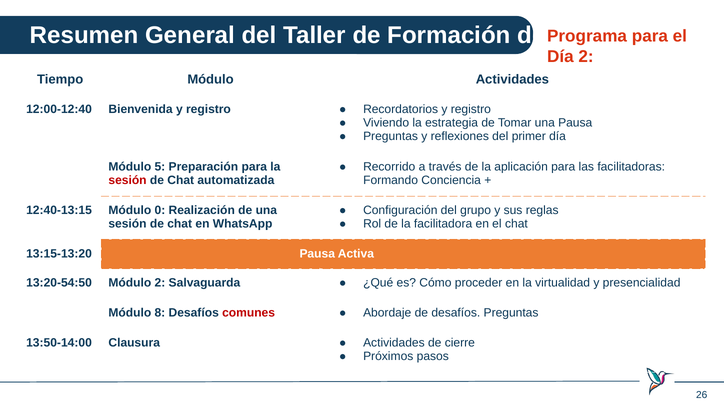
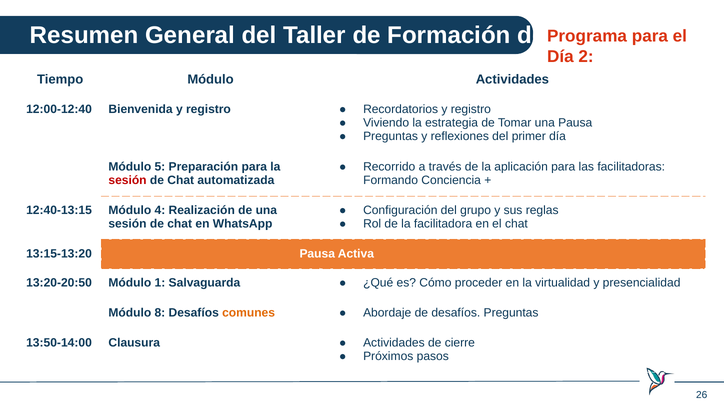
0: 0 -> 4 (160, 211)
13:20-54:50: 13:20-54:50 -> 13:20-20:50 (59, 283)
Módulo 2: 2 -> 1 (160, 283)
comunes colour: red -> orange (249, 313)
